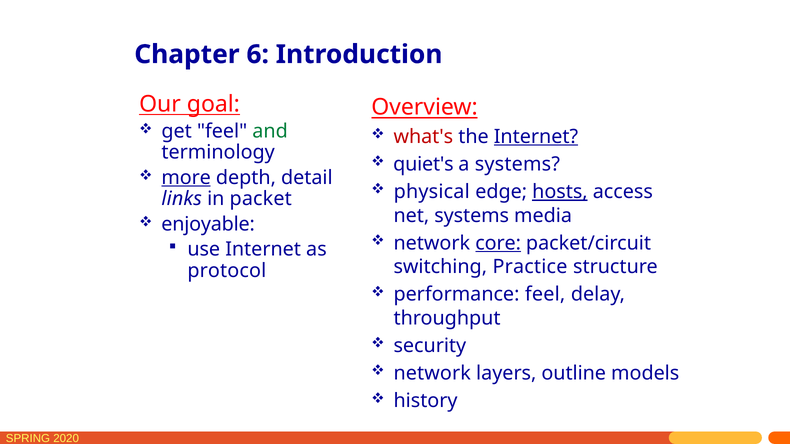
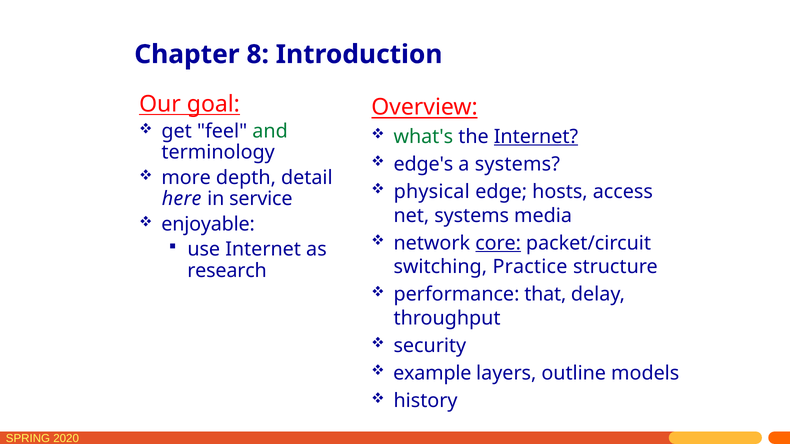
6: 6 -> 8 (258, 54)
what's colour: red -> green (423, 137)
quiet's: quiet's -> edge's (423, 164)
more underline: present -> none (186, 178)
hosts underline: present -> none (560, 192)
links: links -> here (182, 199)
packet: packet -> service (261, 199)
protocol: protocol -> research (227, 271)
performance feel: feel -> that (545, 295)
network: network -> example (432, 374)
